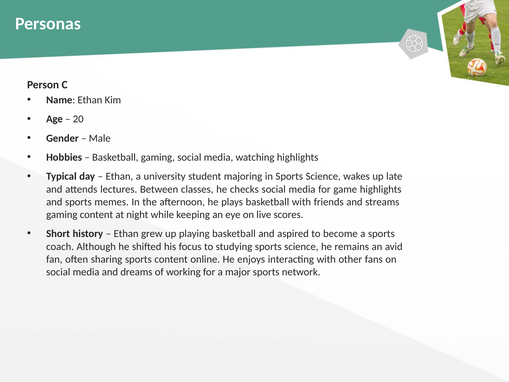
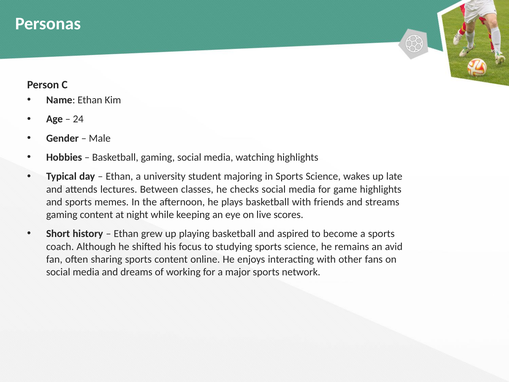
20: 20 -> 24 (78, 119)
